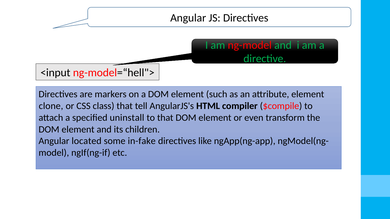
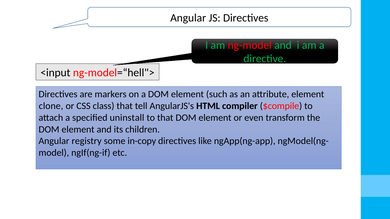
located: located -> registry (87, 141)
in-fake: in-fake -> in-copy (142, 141)
